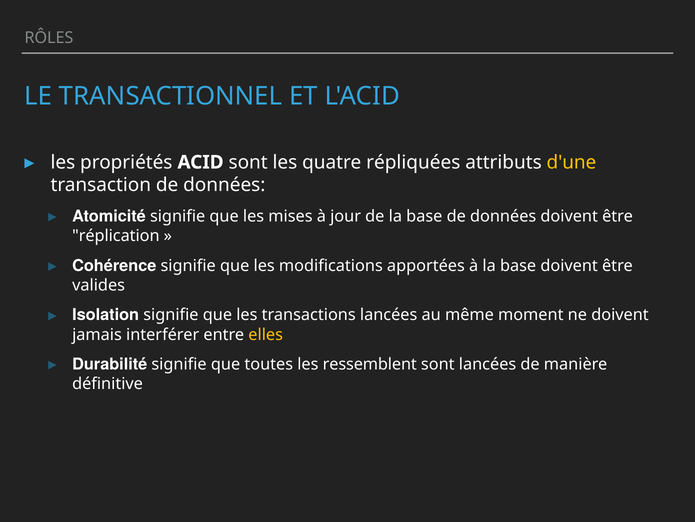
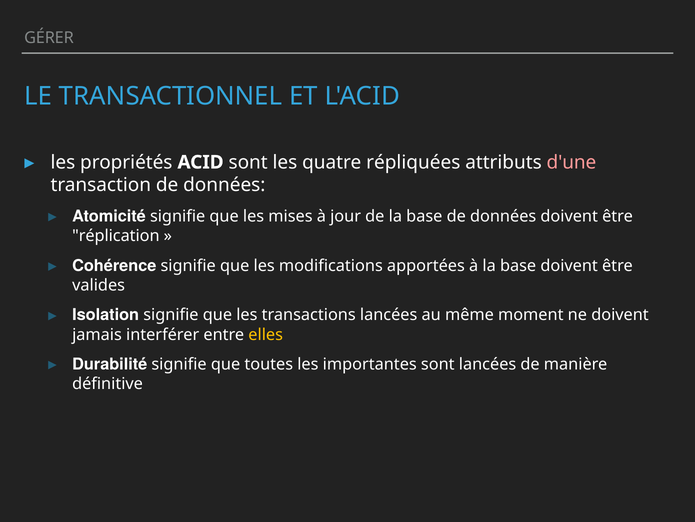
RÔLES: RÔLES -> GÉRER (49, 38)
d'une colour: yellow -> pink (571, 162)
ressemblent: ressemblent -> importantes (370, 364)
